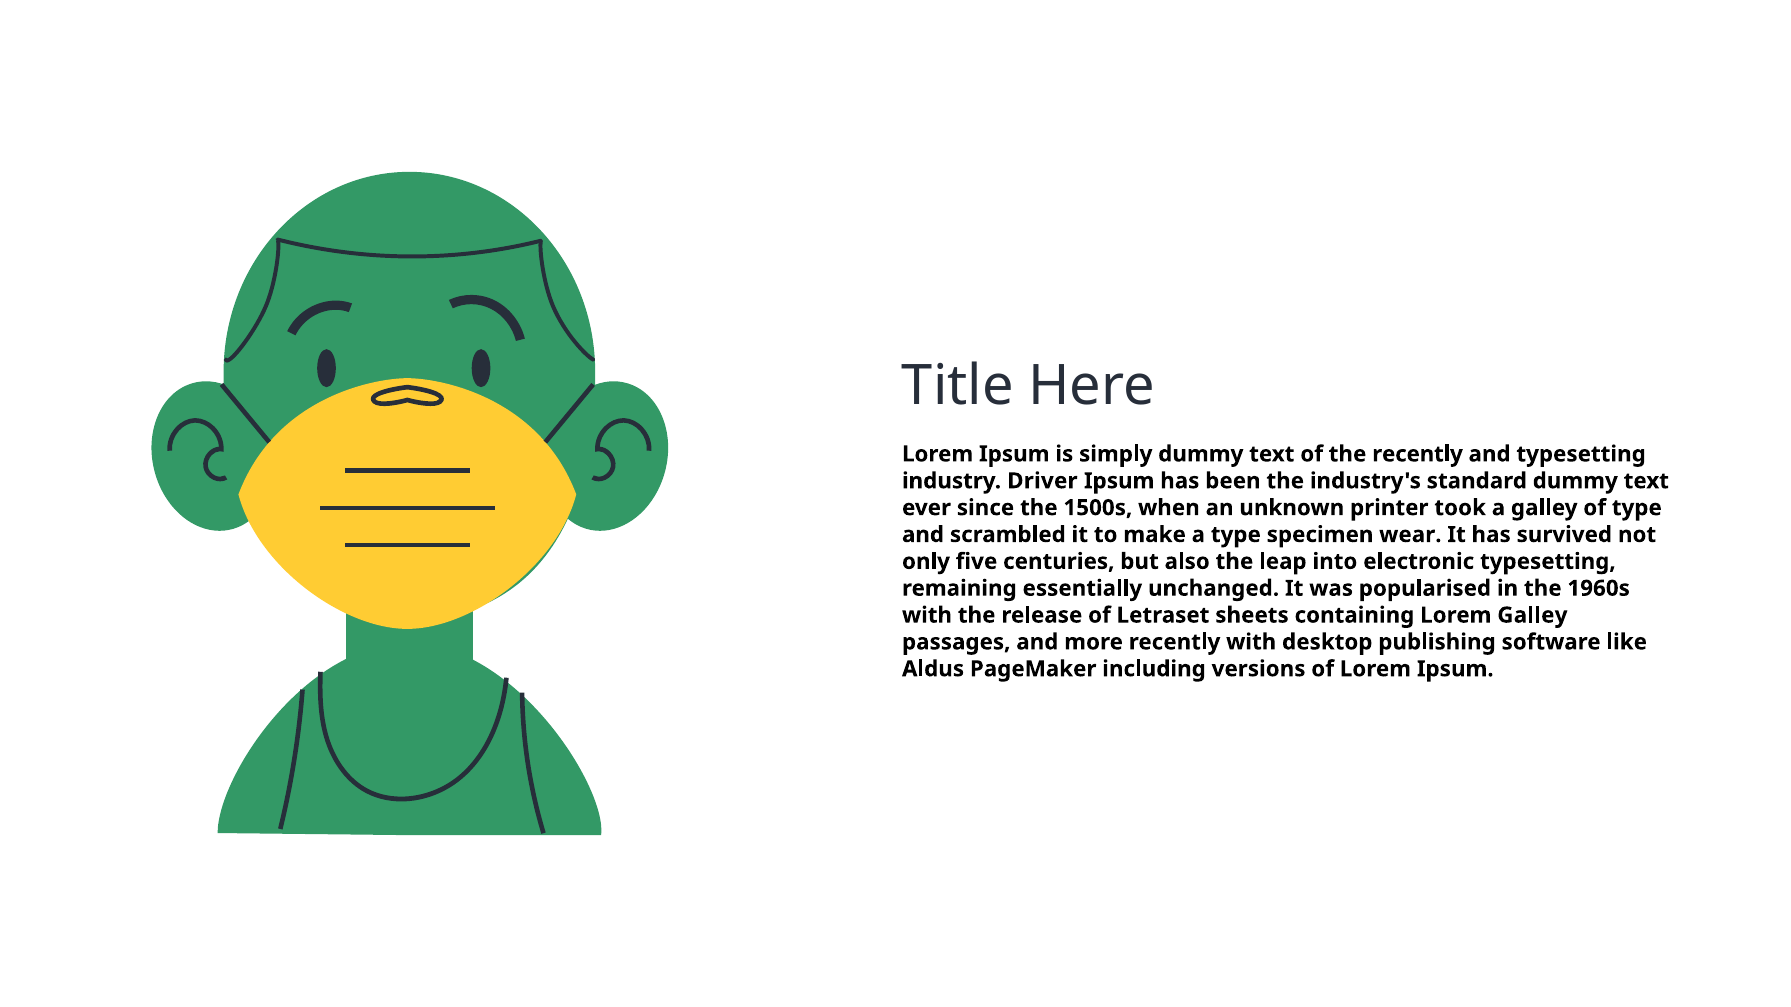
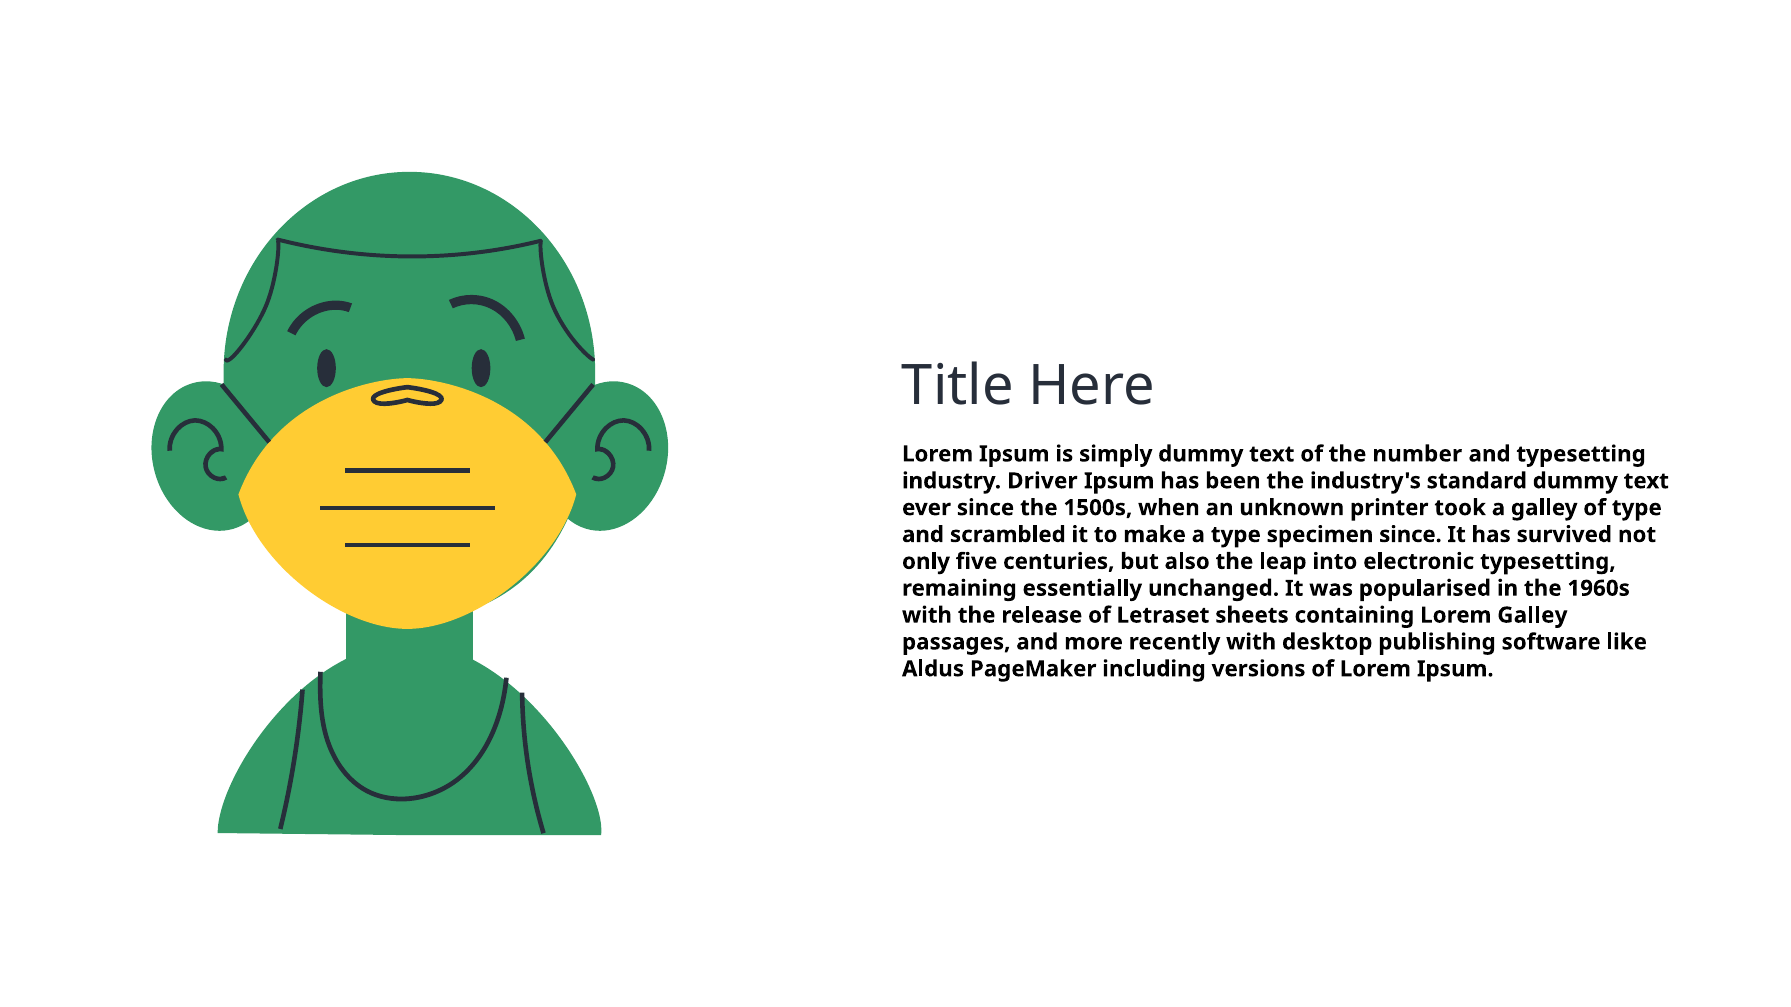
the recently: recently -> number (1417, 454)
specimen wear: wear -> since (1410, 535)
